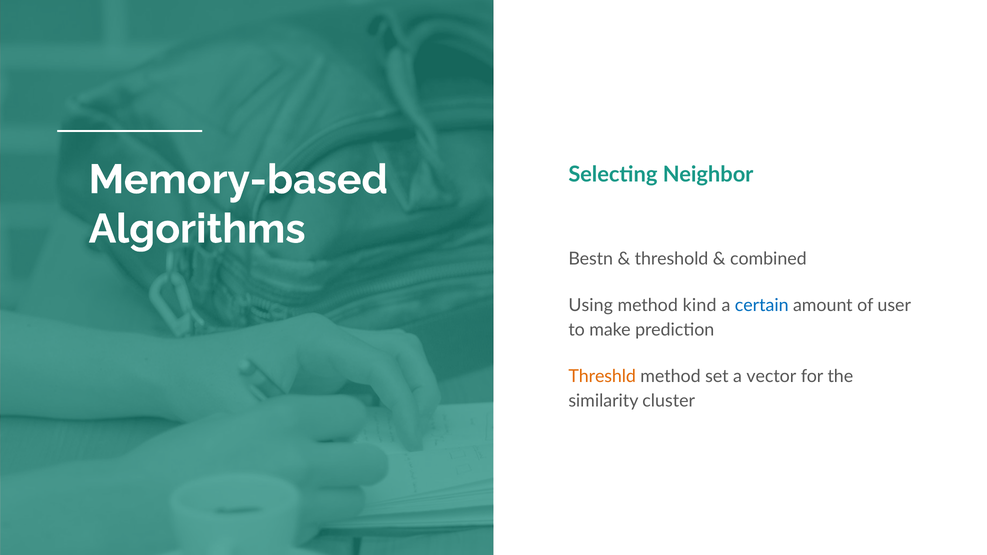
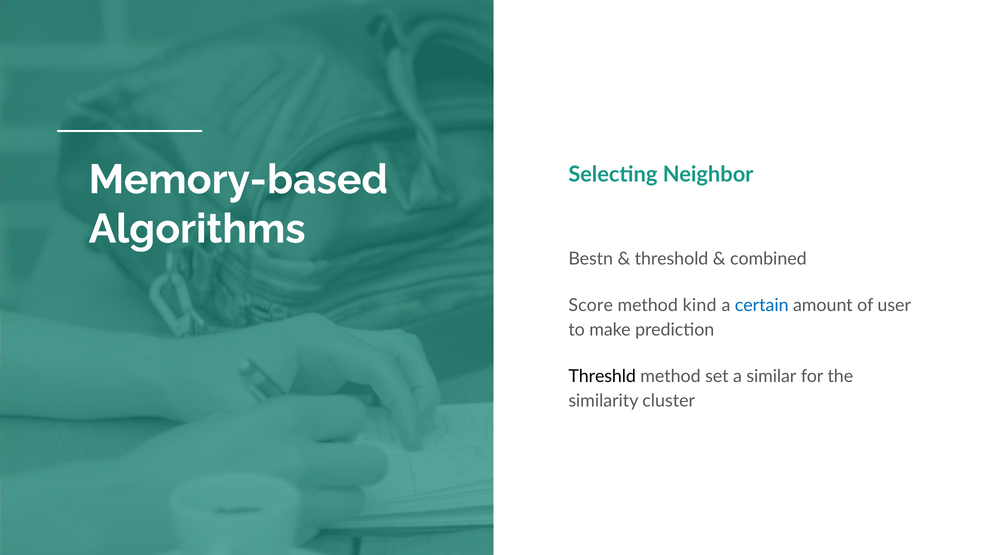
Using: Using -> Score (591, 305)
Threshld colour: orange -> black (602, 377)
vector: vector -> similar (771, 377)
